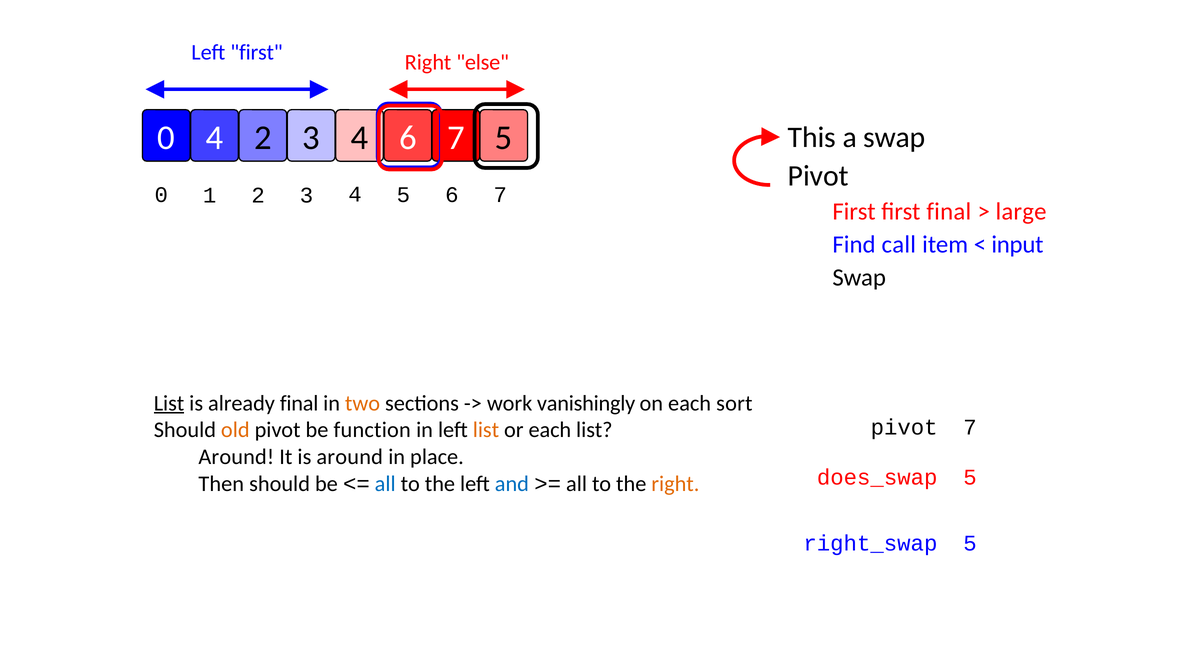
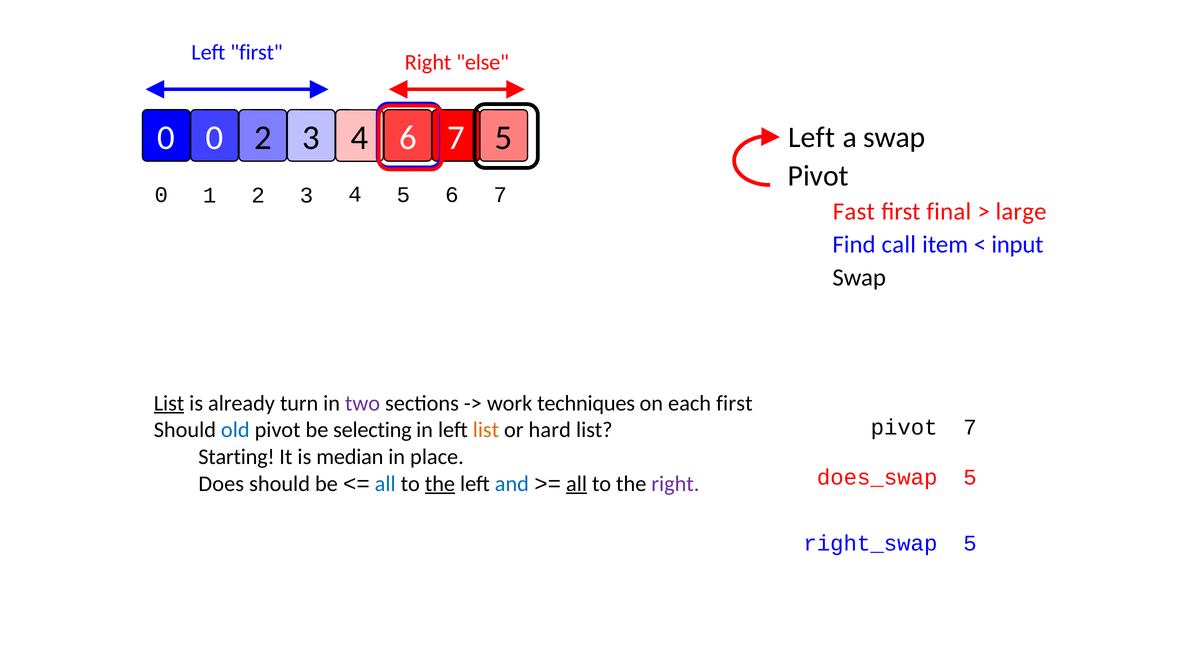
0 4: 4 -> 0 (215, 138)
2 This: This -> Left (812, 137)
First: First -> Fast (854, 211)
already final: final -> turn (299, 403)
two colour: orange -> purple (363, 403)
vanishingly: vanishingly -> techniques (586, 403)
each sort: sort -> first (734, 403)
old colour: orange -> blue (235, 430)
function: function -> selecting (372, 430)
or each: each -> hard (550, 430)
Around: Around -> Starting (236, 457)
is around: around -> median (350, 457)
Then: Then -> Does (221, 484)
the underline: none -> present (440, 484)
all underline: none -> present (577, 484)
right colour: orange -> purple (675, 484)
